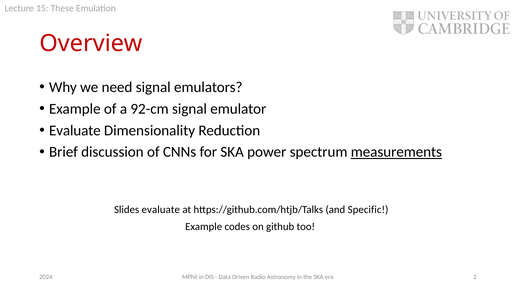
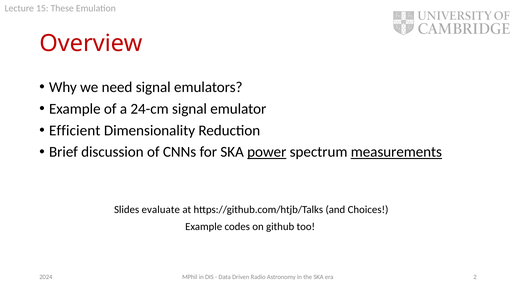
92-cm: 92-cm -> 24-cm (150, 109)
Evaluate: Evaluate -> Efficient (75, 131)
power underline: none -> present (267, 152)
Specific: Specific -> Choices (368, 210)
